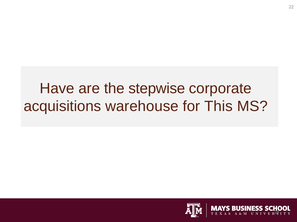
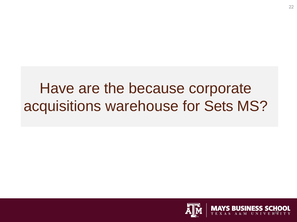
stepwise: stepwise -> because (157, 89)
This: This -> Sets (219, 107)
